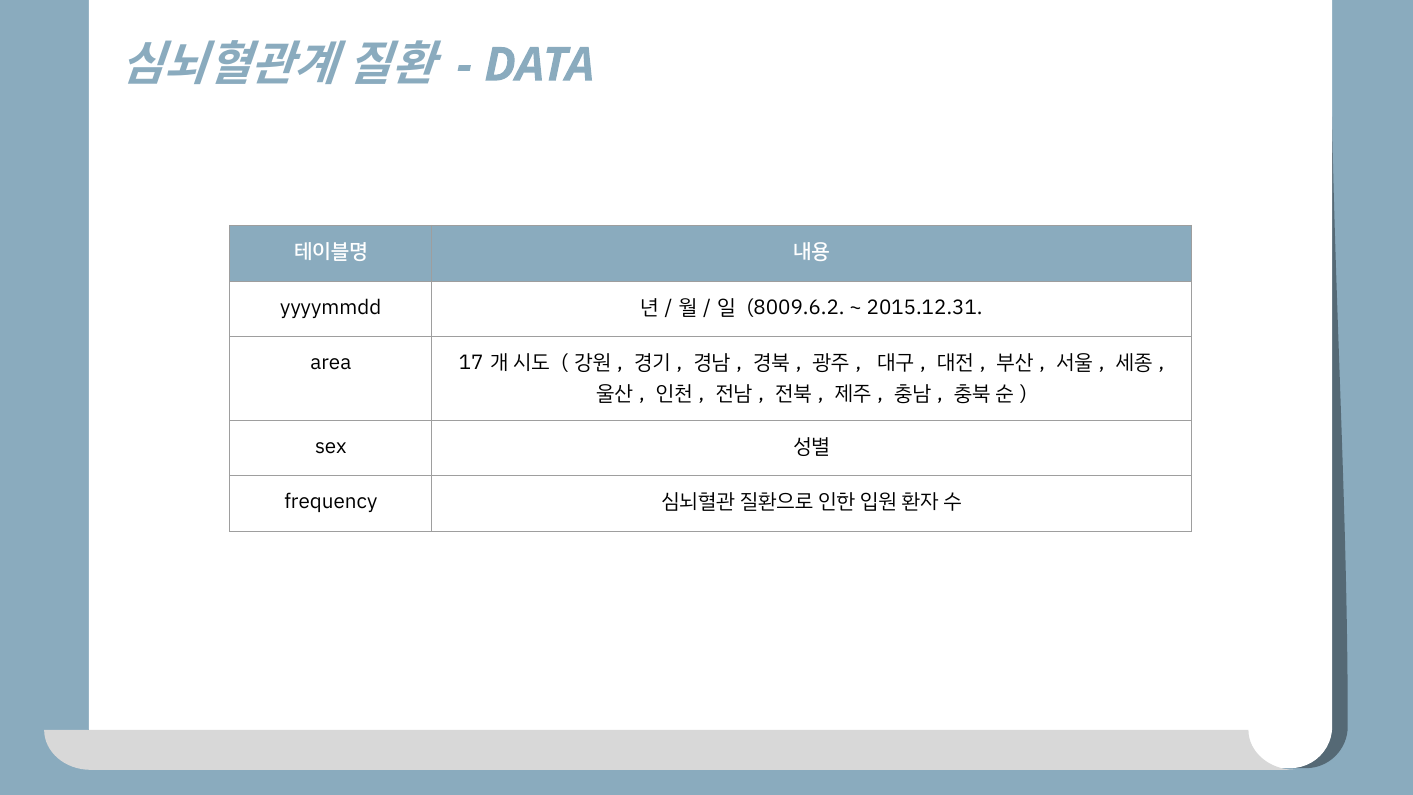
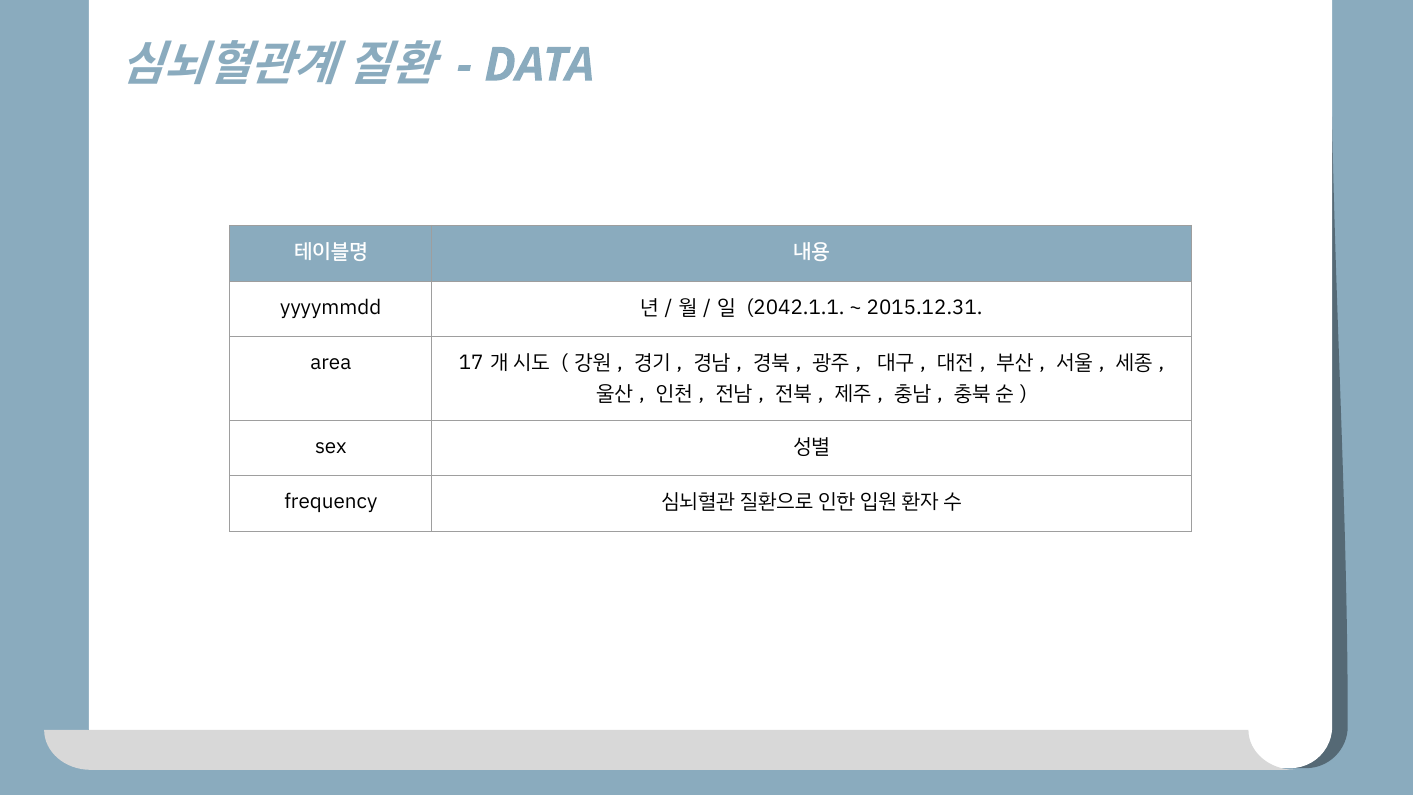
8009.6.2: 8009.6.2 -> 2042.1.1 (796, 307)
